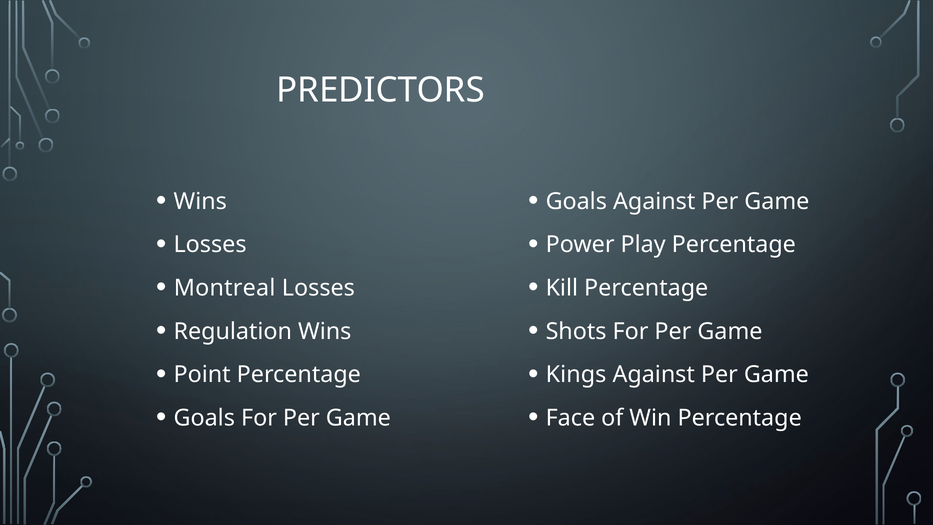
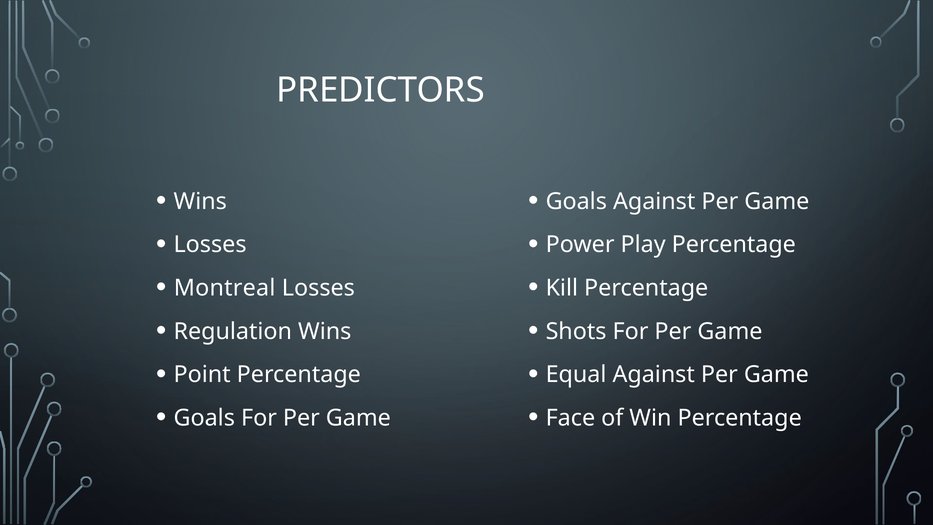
Kings: Kings -> Equal (576, 375)
